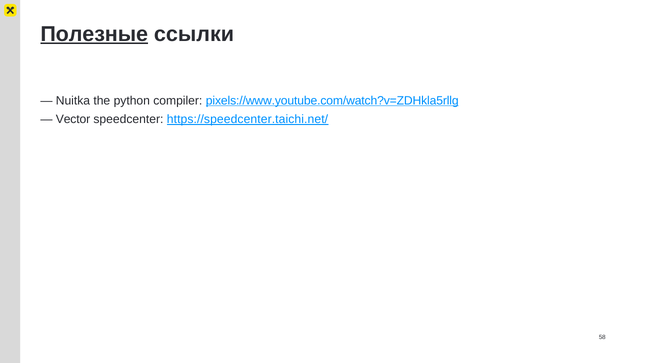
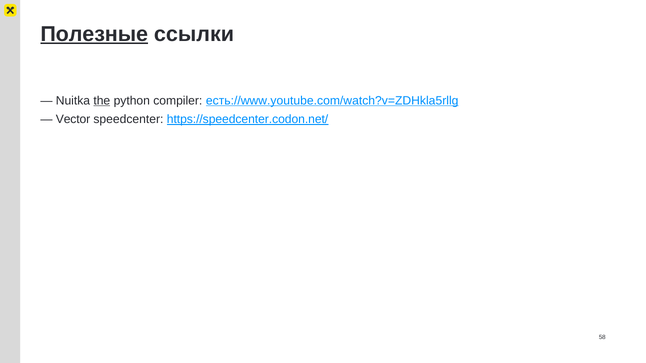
the underline: none -> present (102, 101)
pixels://www.youtube.com/watch?v=ZDHkla5rllg: pixels://www.youtube.com/watch?v=ZDHkla5rllg -> есть://www.youtube.com/watch?v=ZDHkla5rllg (332, 101)
https://speedcenter.taichi.net/: https://speedcenter.taichi.net/ -> https://speedcenter.codon.net/ (248, 119)
